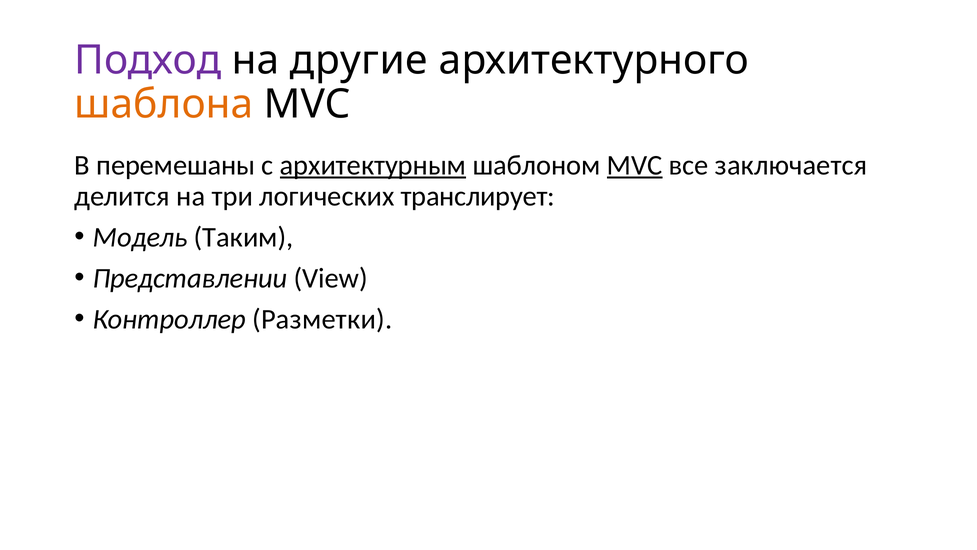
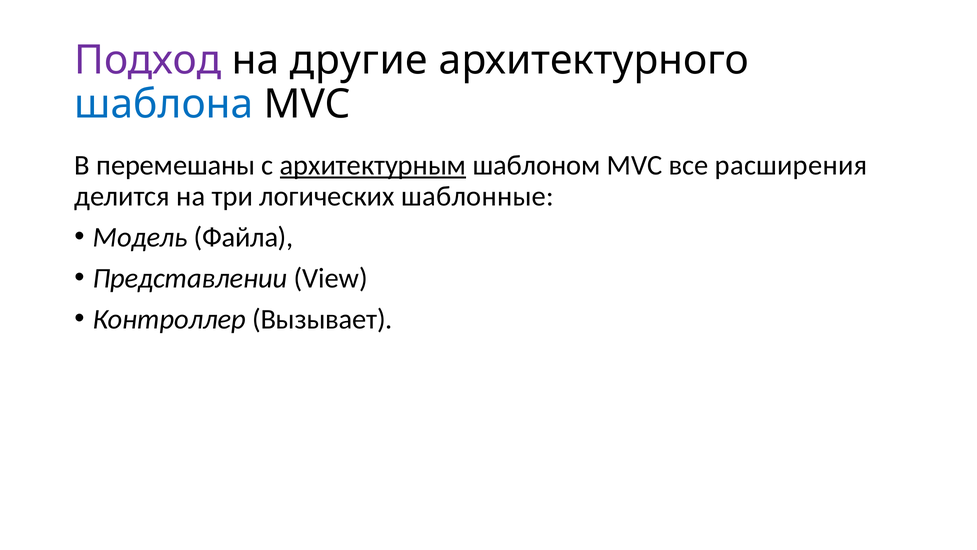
шаблона colour: orange -> blue (164, 104)
MVC underline: present -> none (635, 165)
заключается: заключается -> расширения (791, 165)
транслирует: транслирует -> шаблонные (478, 196)
Таким: Таким -> Файла (244, 237)
Разметки: Разметки -> Вызывает (322, 319)
